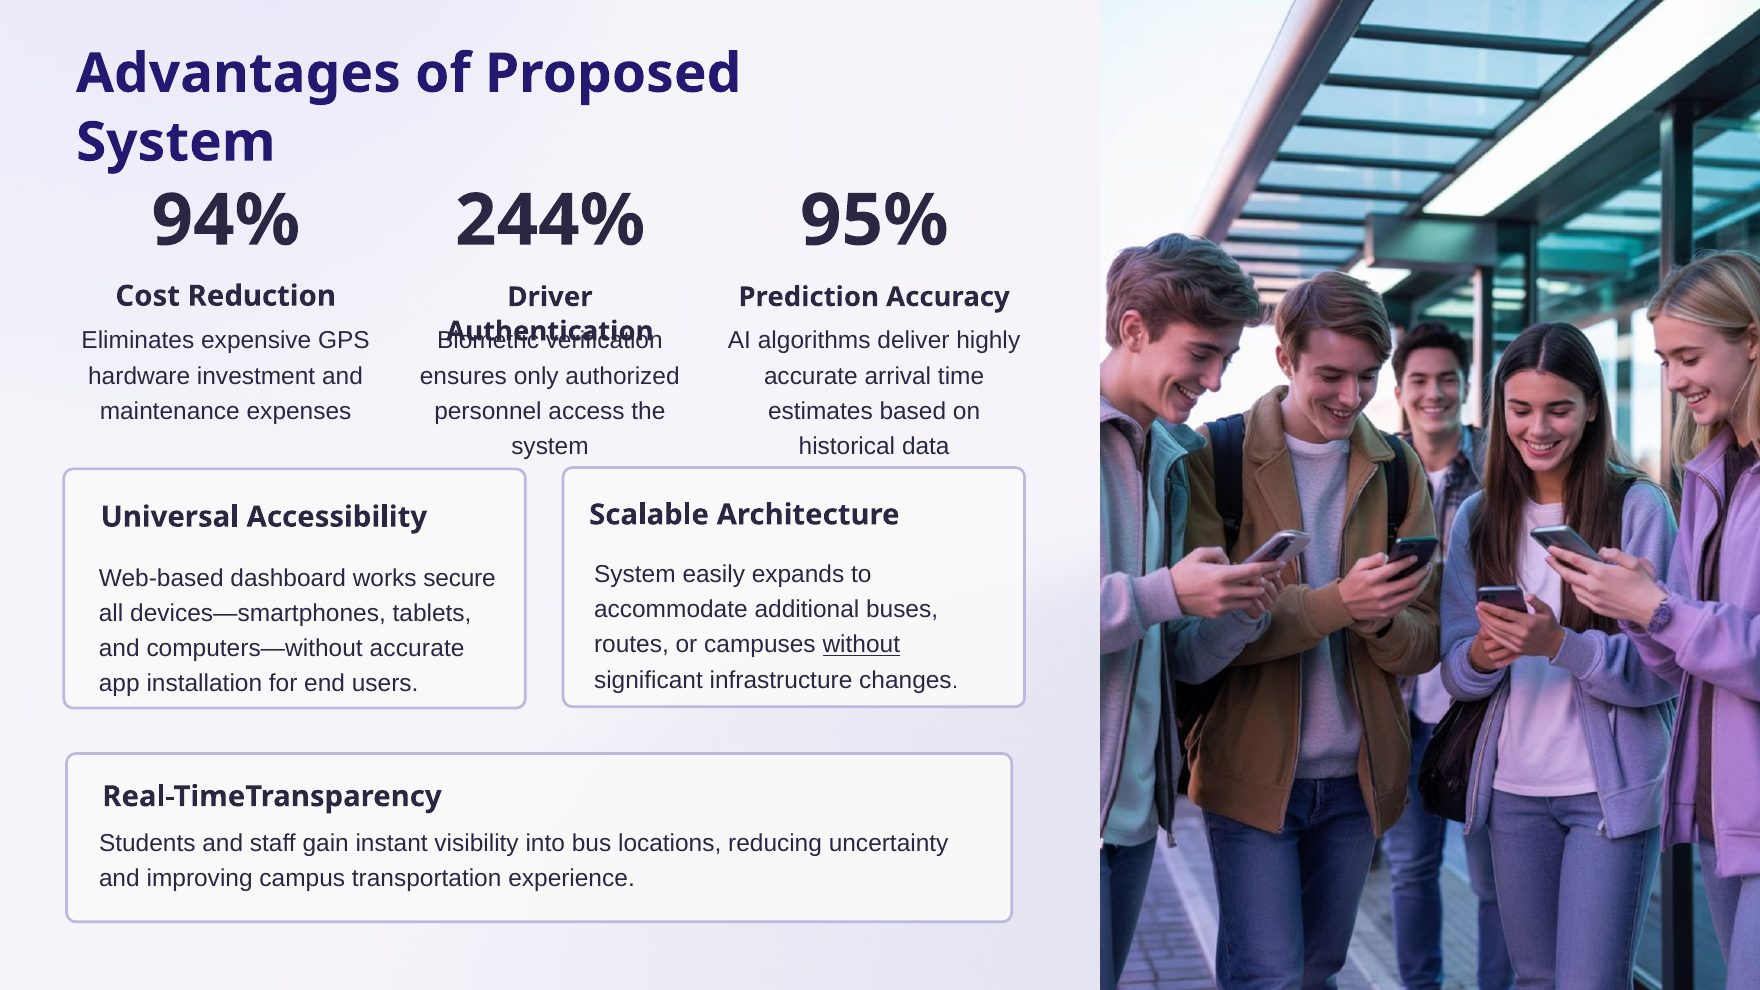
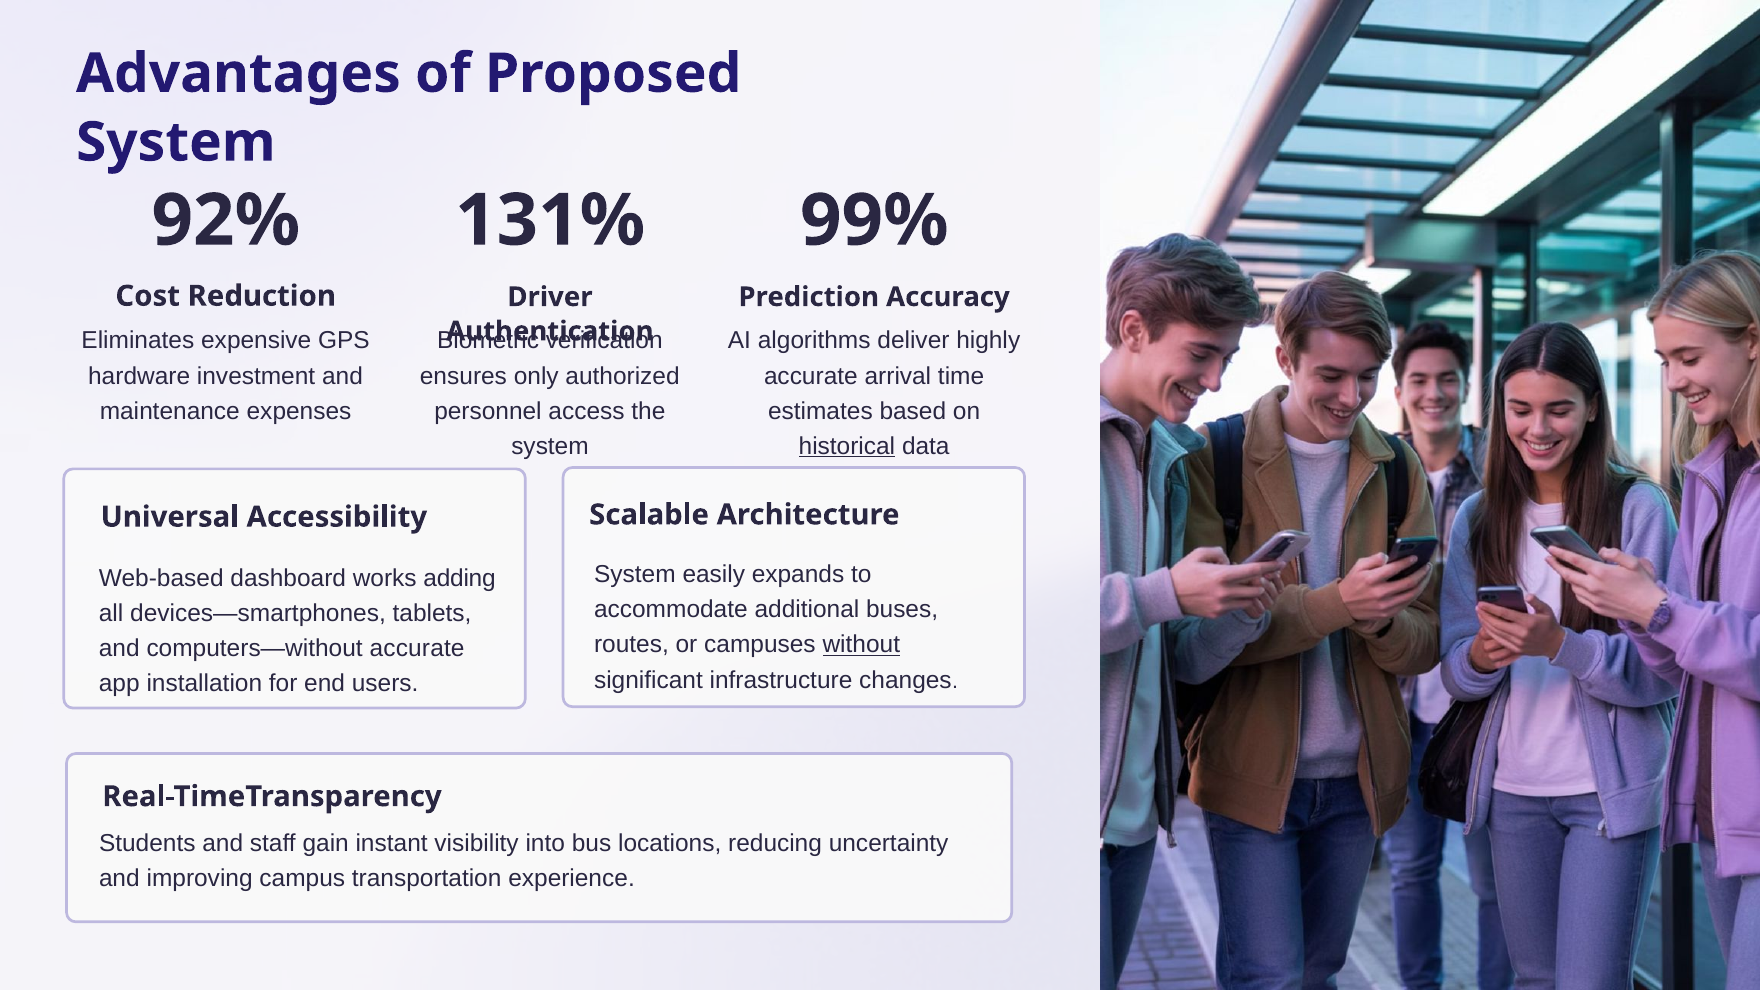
94%: 94% -> 92% (226, 221)
244%: 244% -> 131% (550, 221)
95%: 95% -> 99% (874, 221)
historical underline: none -> present (847, 446)
secure: secure -> adding (460, 578)
